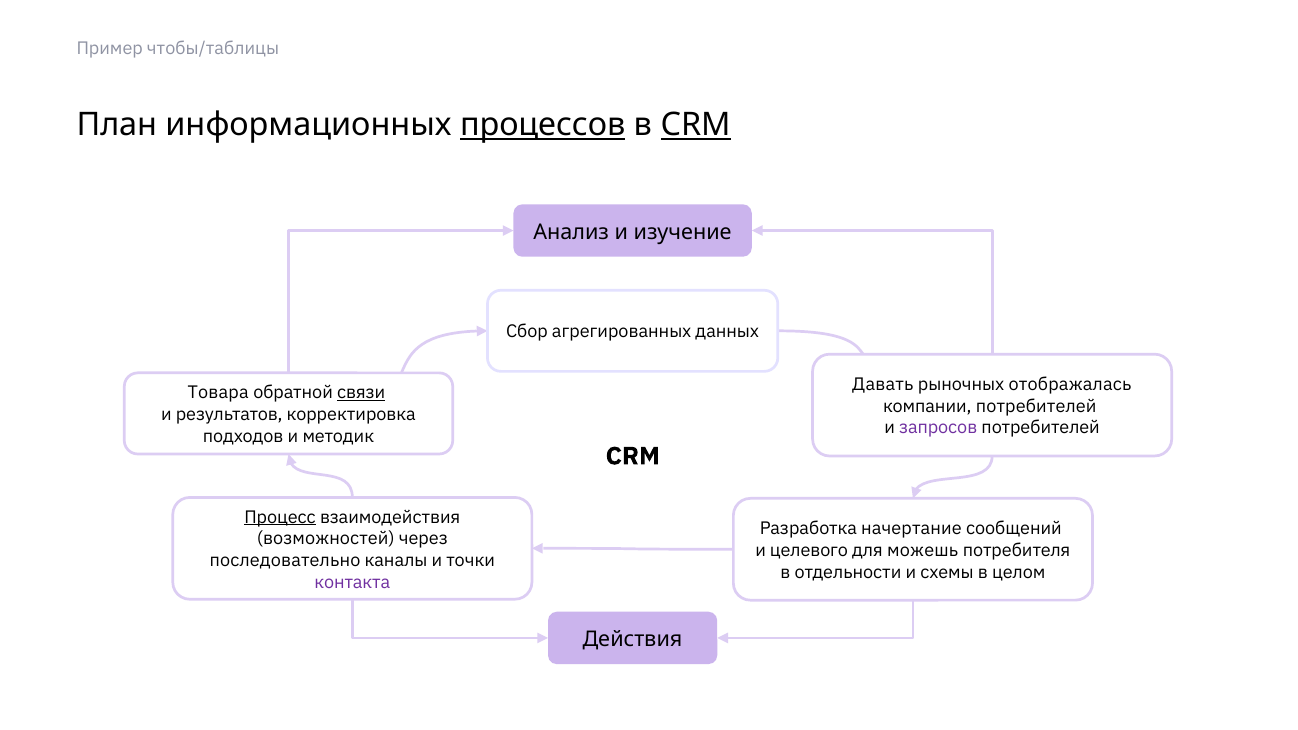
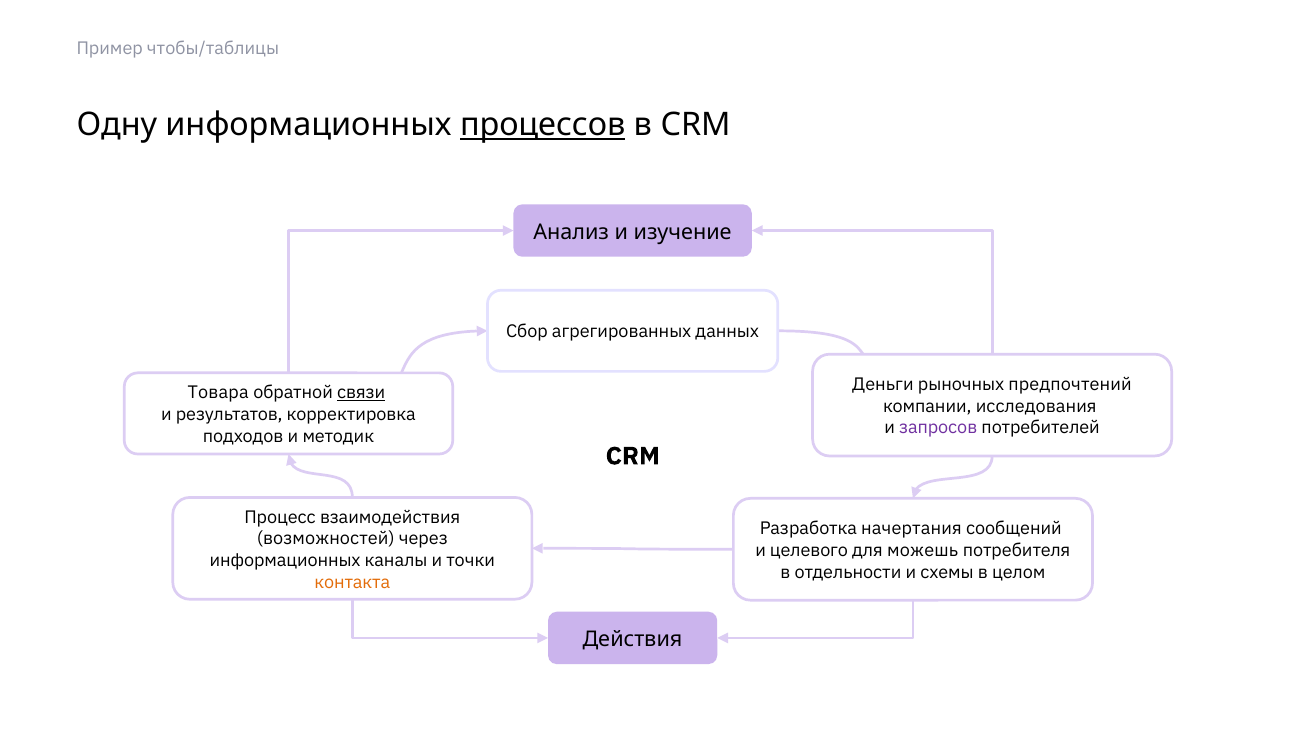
План: План -> Одну (117, 125)
CRM underline: present -> none (696, 125)
Давать: Давать -> Деньги (883, 385)
отображалась: отображалась -> предпочтений (1070, 385)
компании потребителей: потребителей -> исследования (1036, 406)
Процесс underline: present -> none (280, 517)
начертание: начертание -> начертания (911, 529)
последовательно: последовательно -> информационных (285, 561)
контакта colour: purple -> orange (352, 582)
